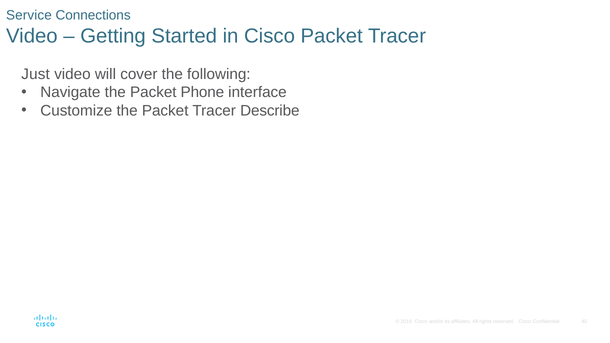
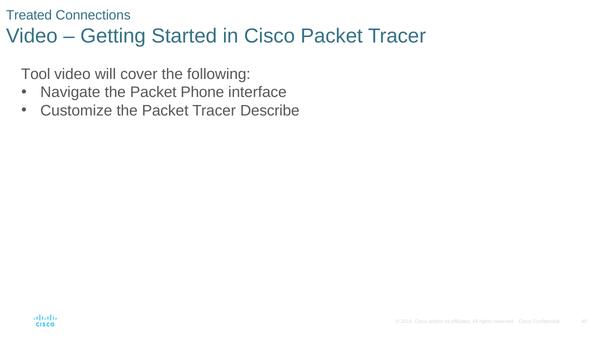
Service: Service -> Treated (29, 15)
Just: Just -> Tool (36, 74)
